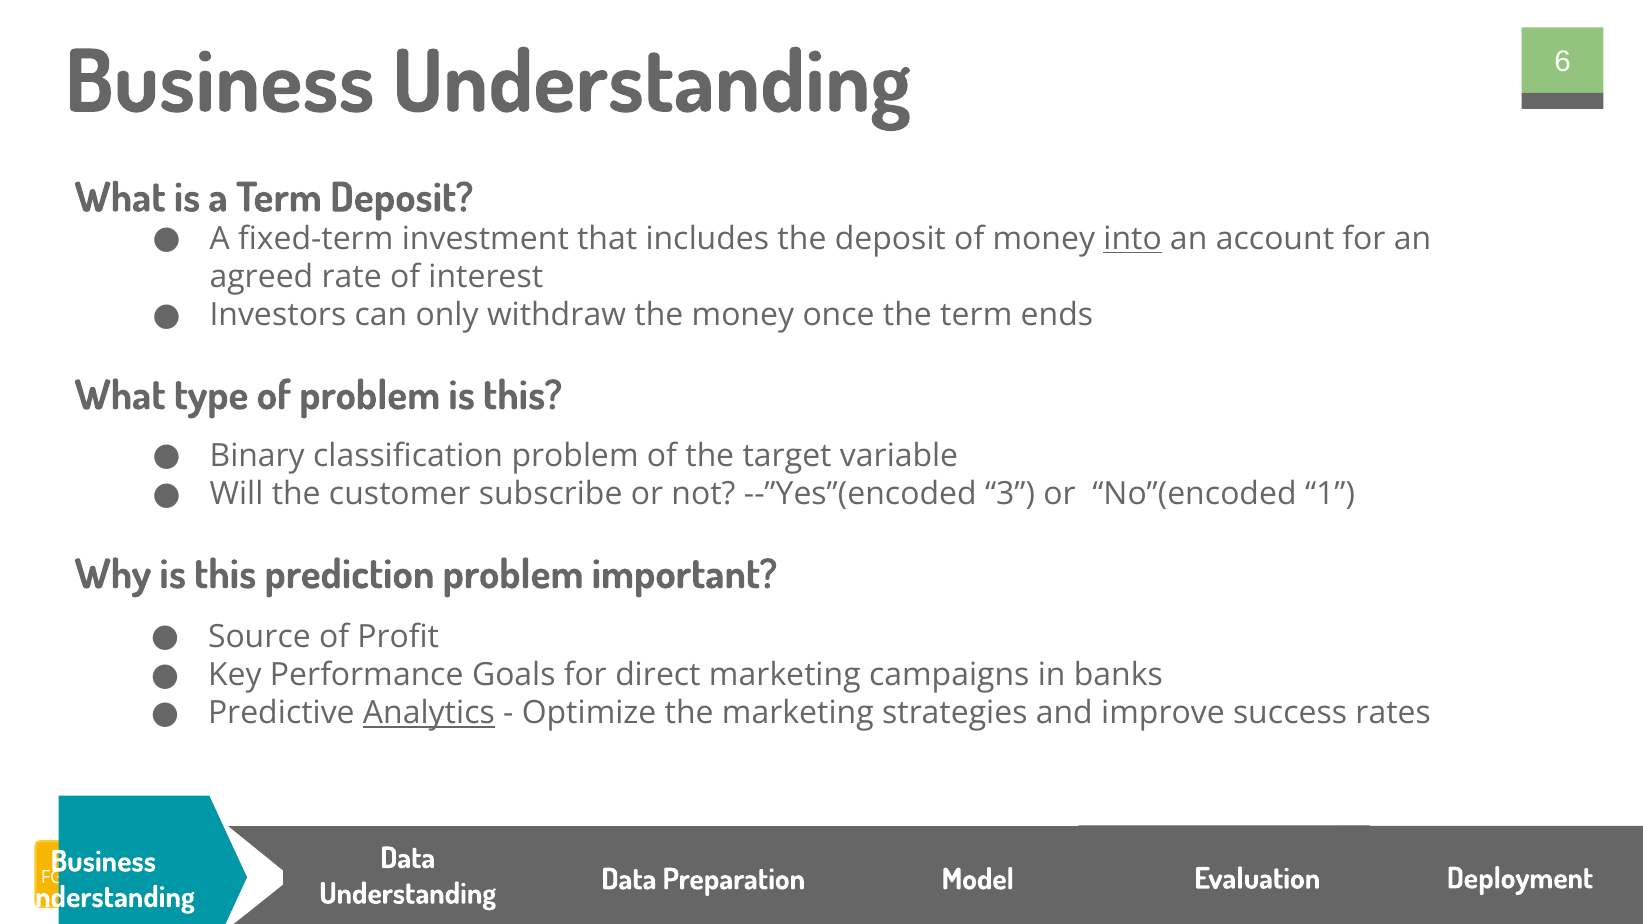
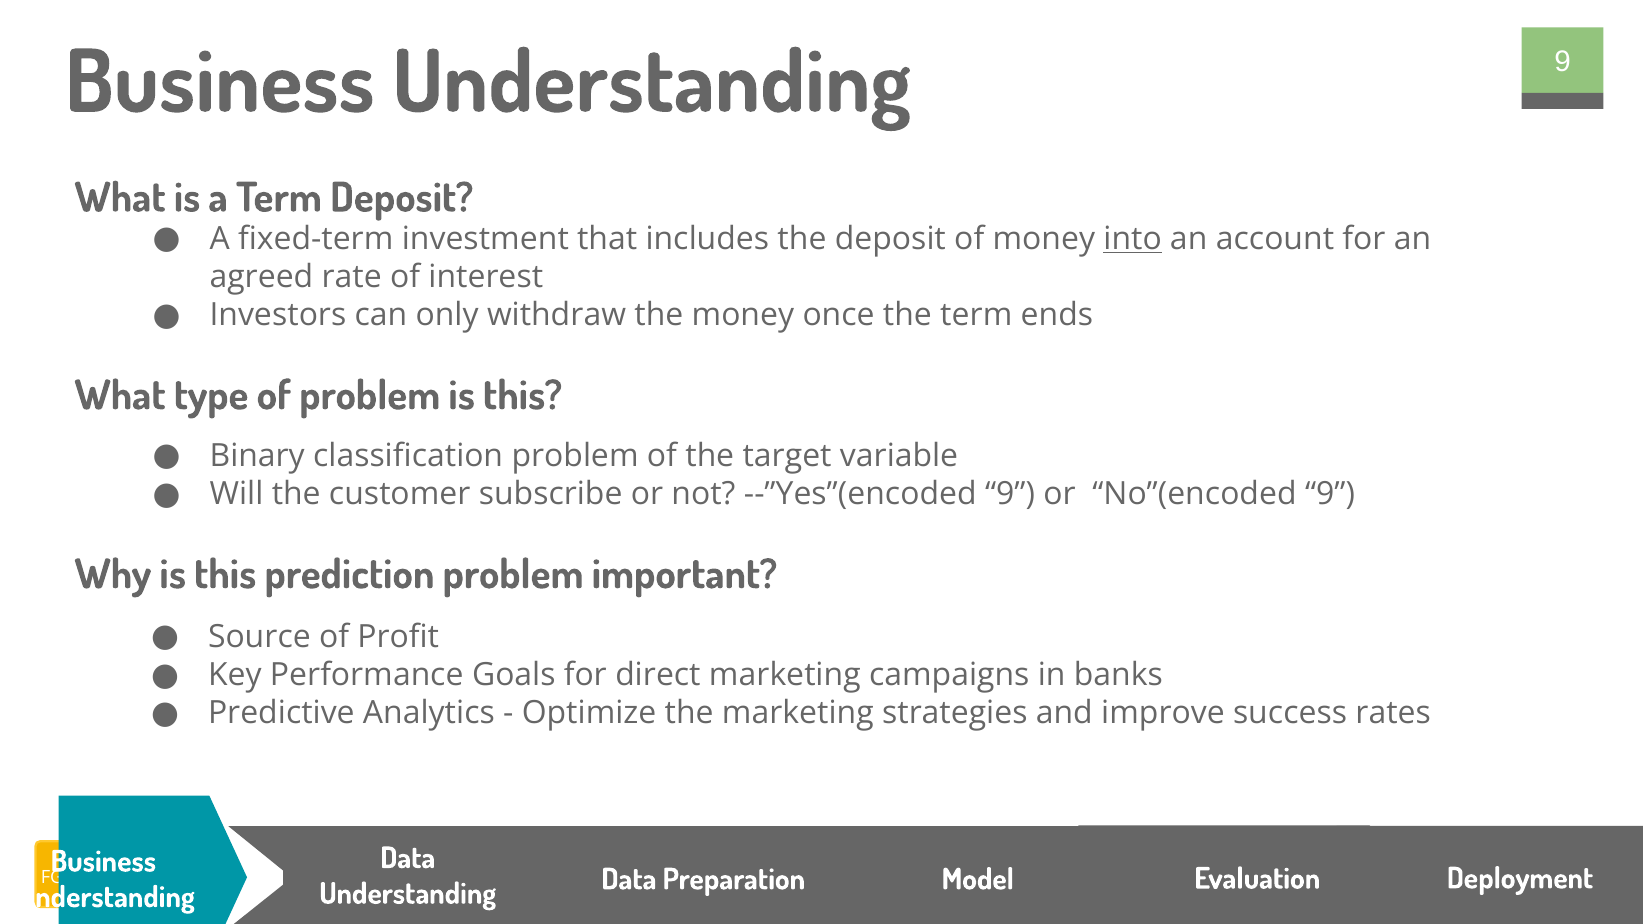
Understanding 6: 6 -> 9 (1563, 62)
--”Yes”(encoded 3: 3 -> 9 (1010, 494)
No”(encoded 1: 1 -> 9 (1330, 494)
Analytics underline: present -> none (429, 713)
